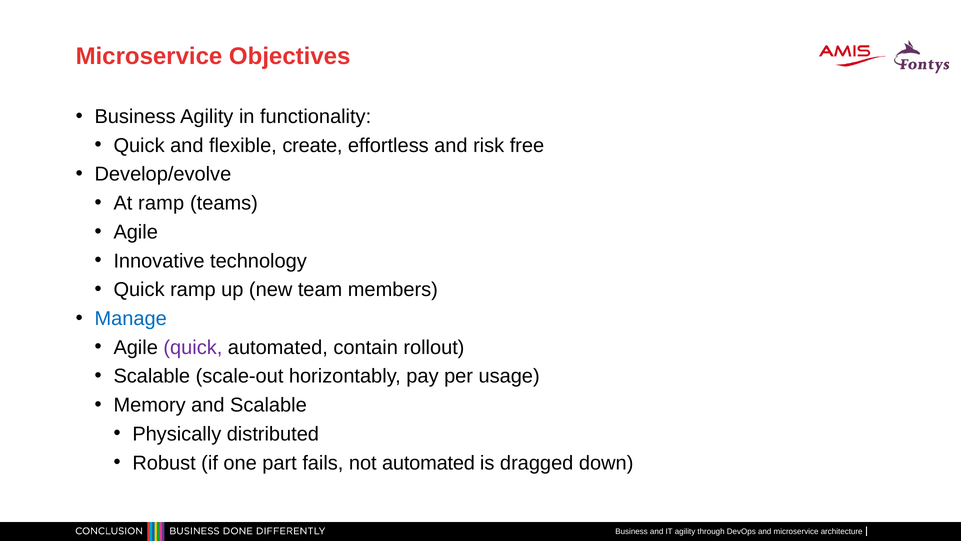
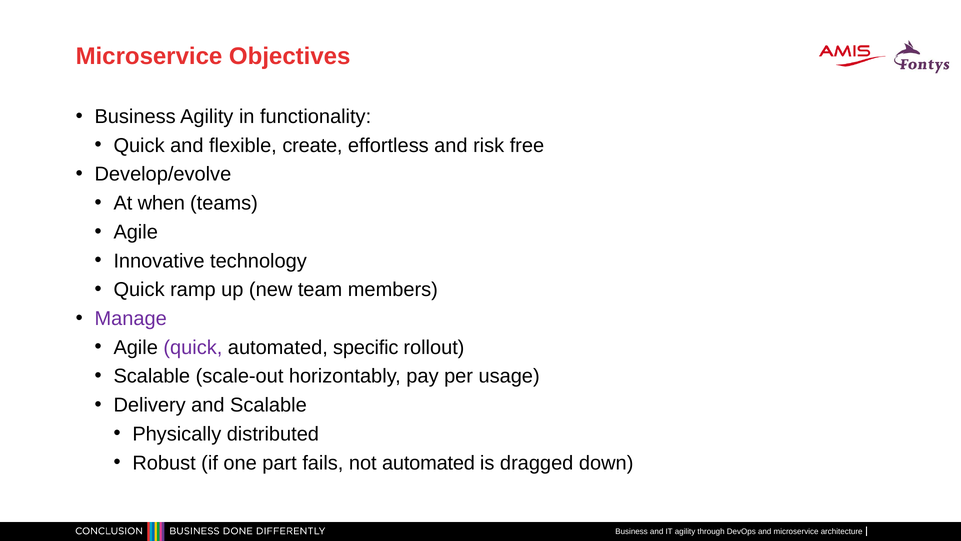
At ramp: ramp -> when (161, 203)
Manage colour: blue -> purple (131, 318)
contain: contain -> specific (366, 347)
Memory: Memory -> Delivery (150, 405)
